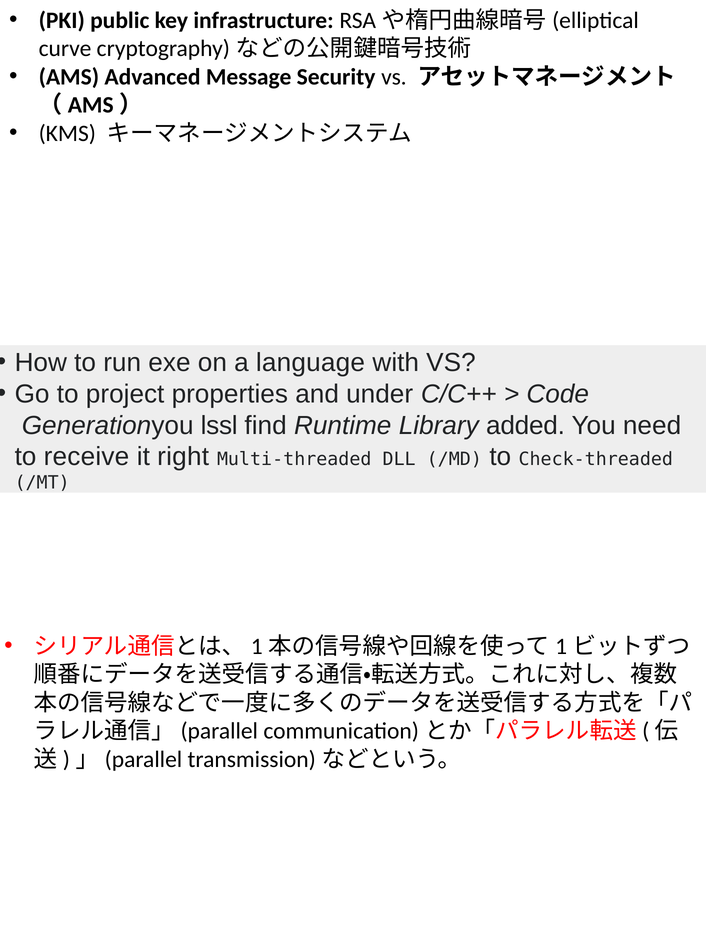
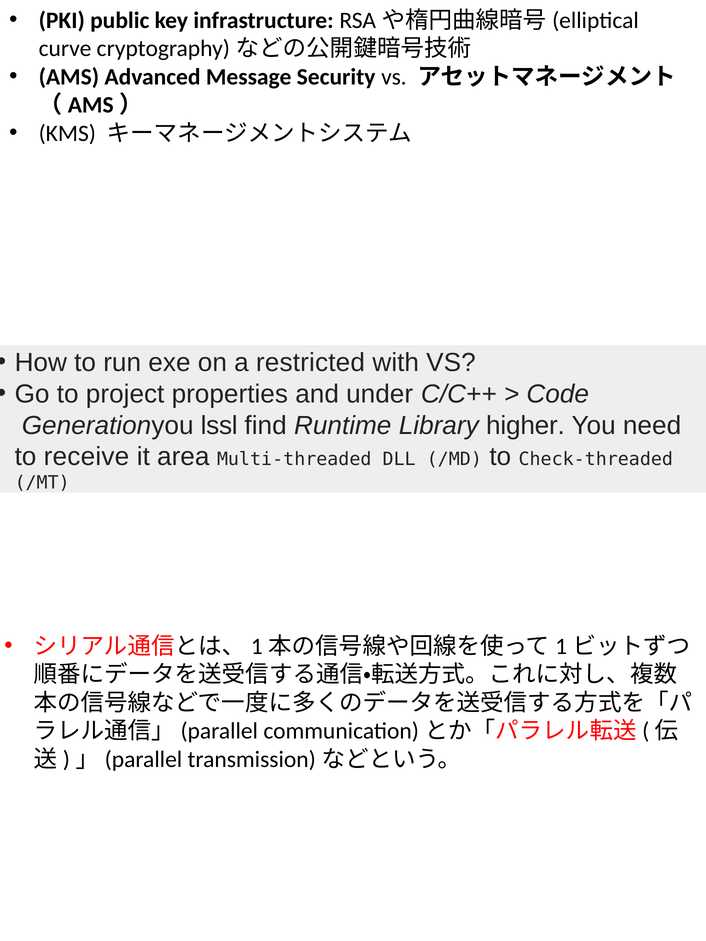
language: language -> restricted (310, 363)
added: added -> higher (525, 426)
right: right -> area (183, 457)
